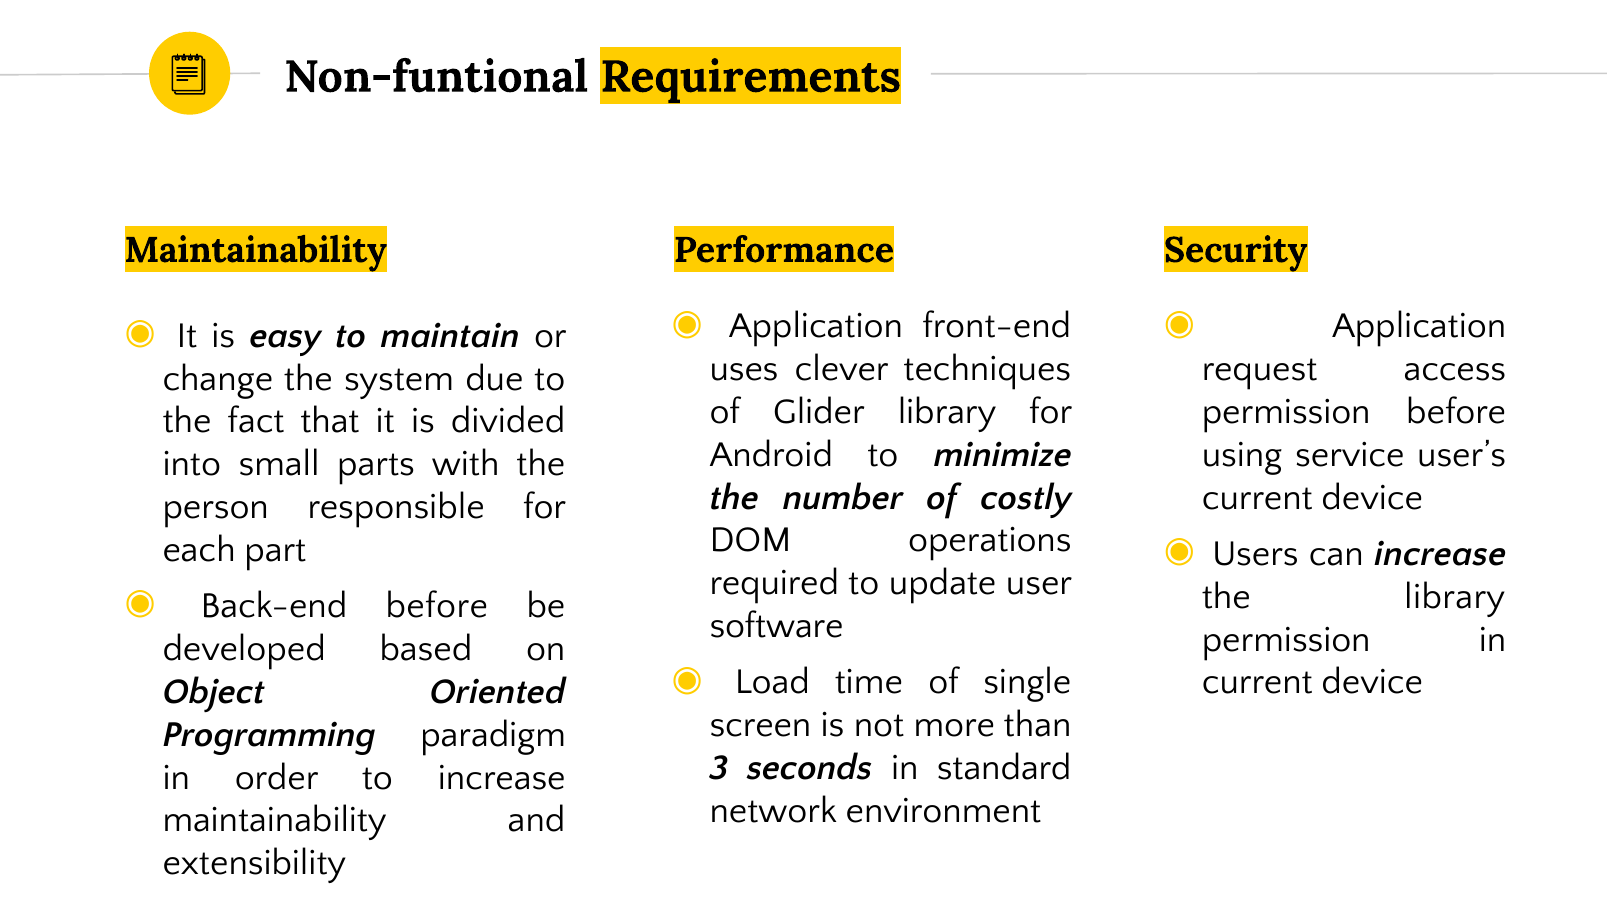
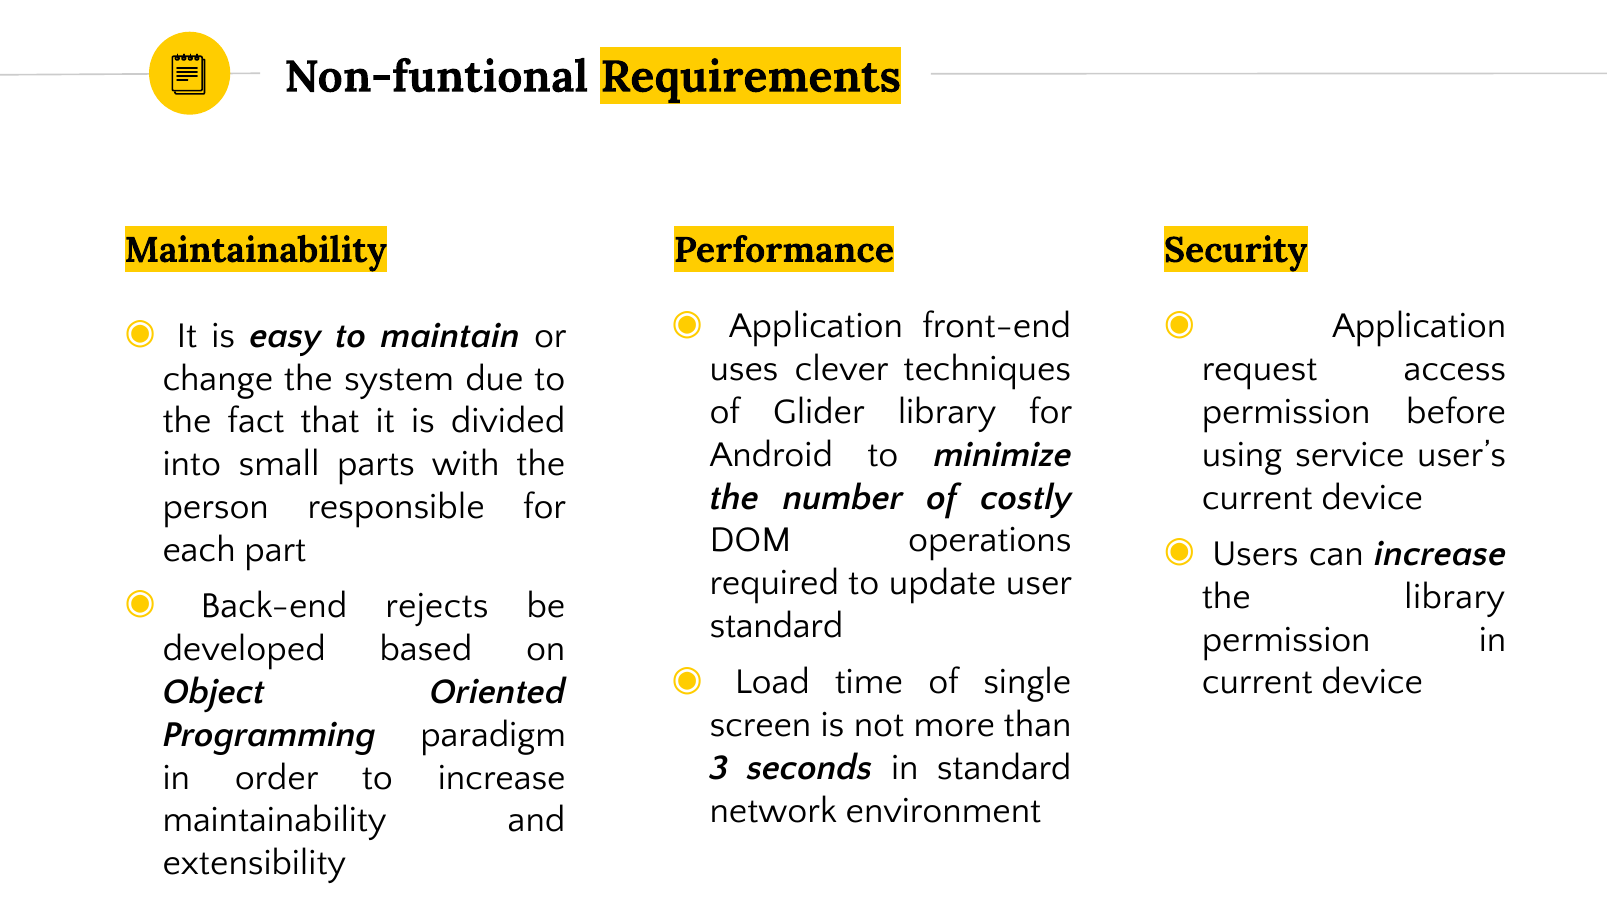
Back-end before: before -> rejects (437, 606)
software: software -> standard (776, 626)
